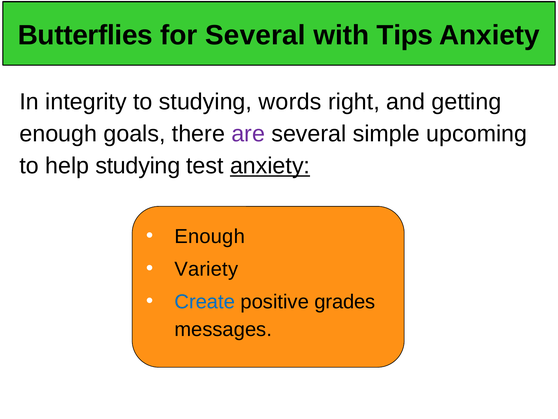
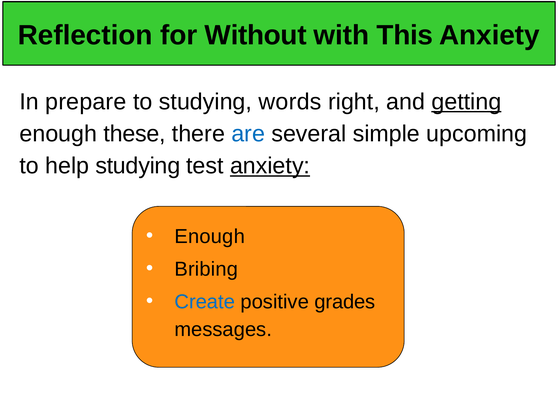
Butterflies: Butterflies -> Reflection (85, 35)
for Several: Several -> Without (256, 35)
Tips: Tips -> This (405, 35)
integrity: integrity -> prepare (86, 102)
getting underline: none -> present (466, 102)
goals: goals -> these (135, 134)
are colour: purple -> blue (248, 134)
Variety: Variety -> Bribing (206, 269)
